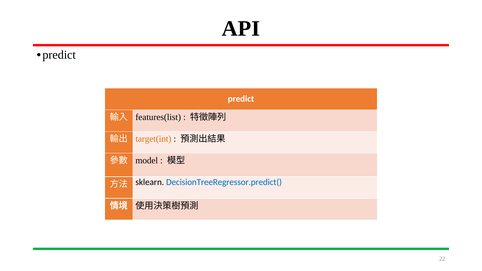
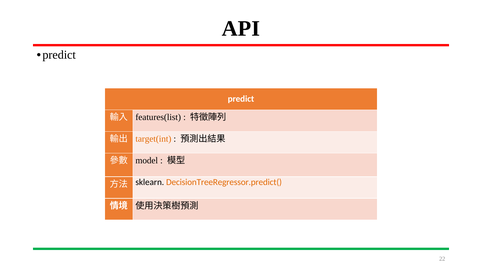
DecisionTreeRegressor.predict( colour: blue -> orange (224, 182)
